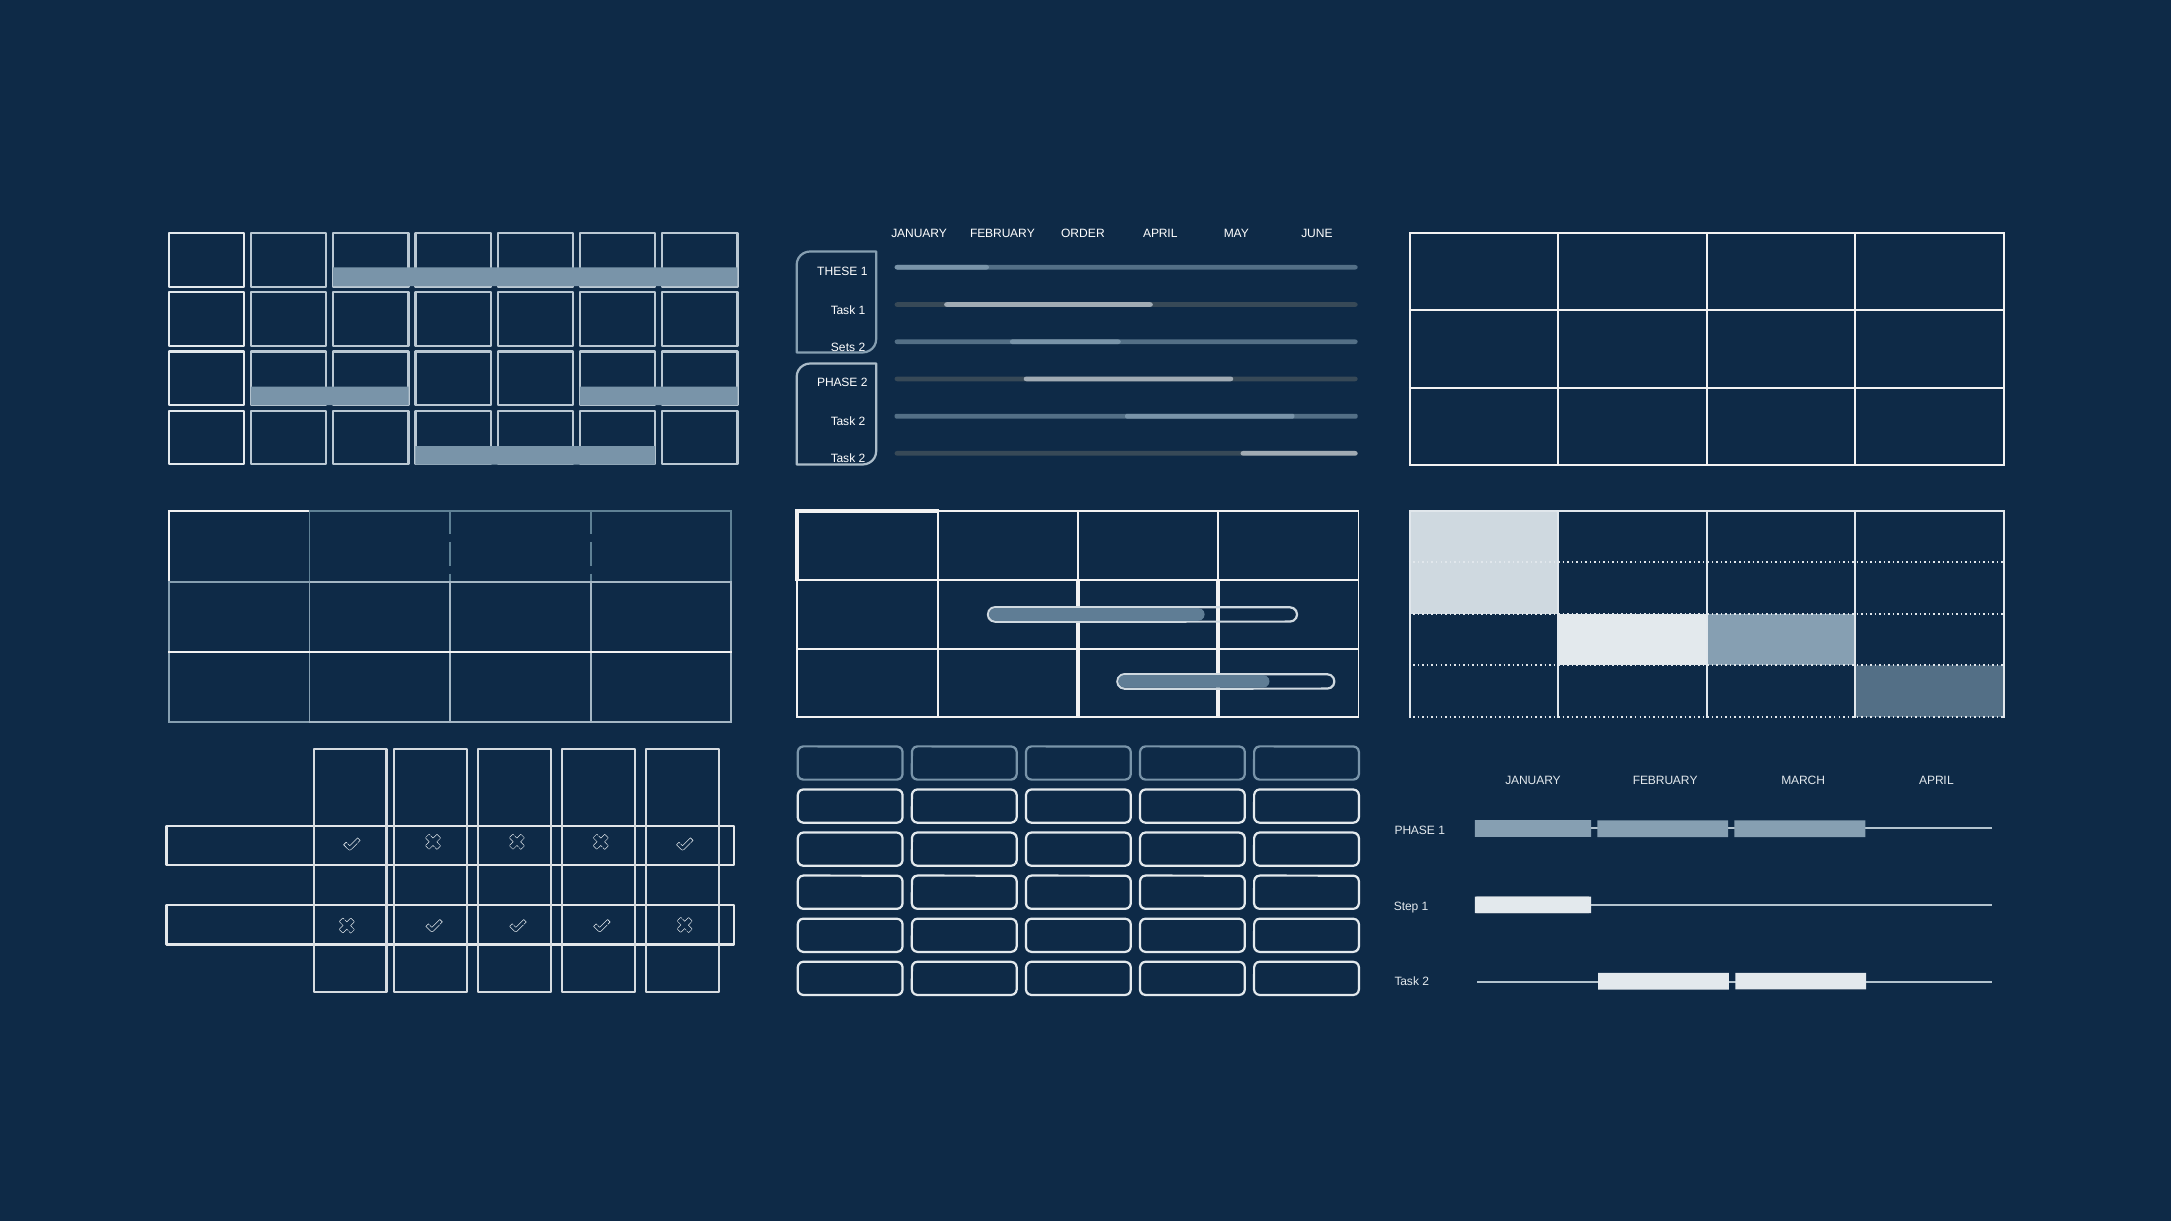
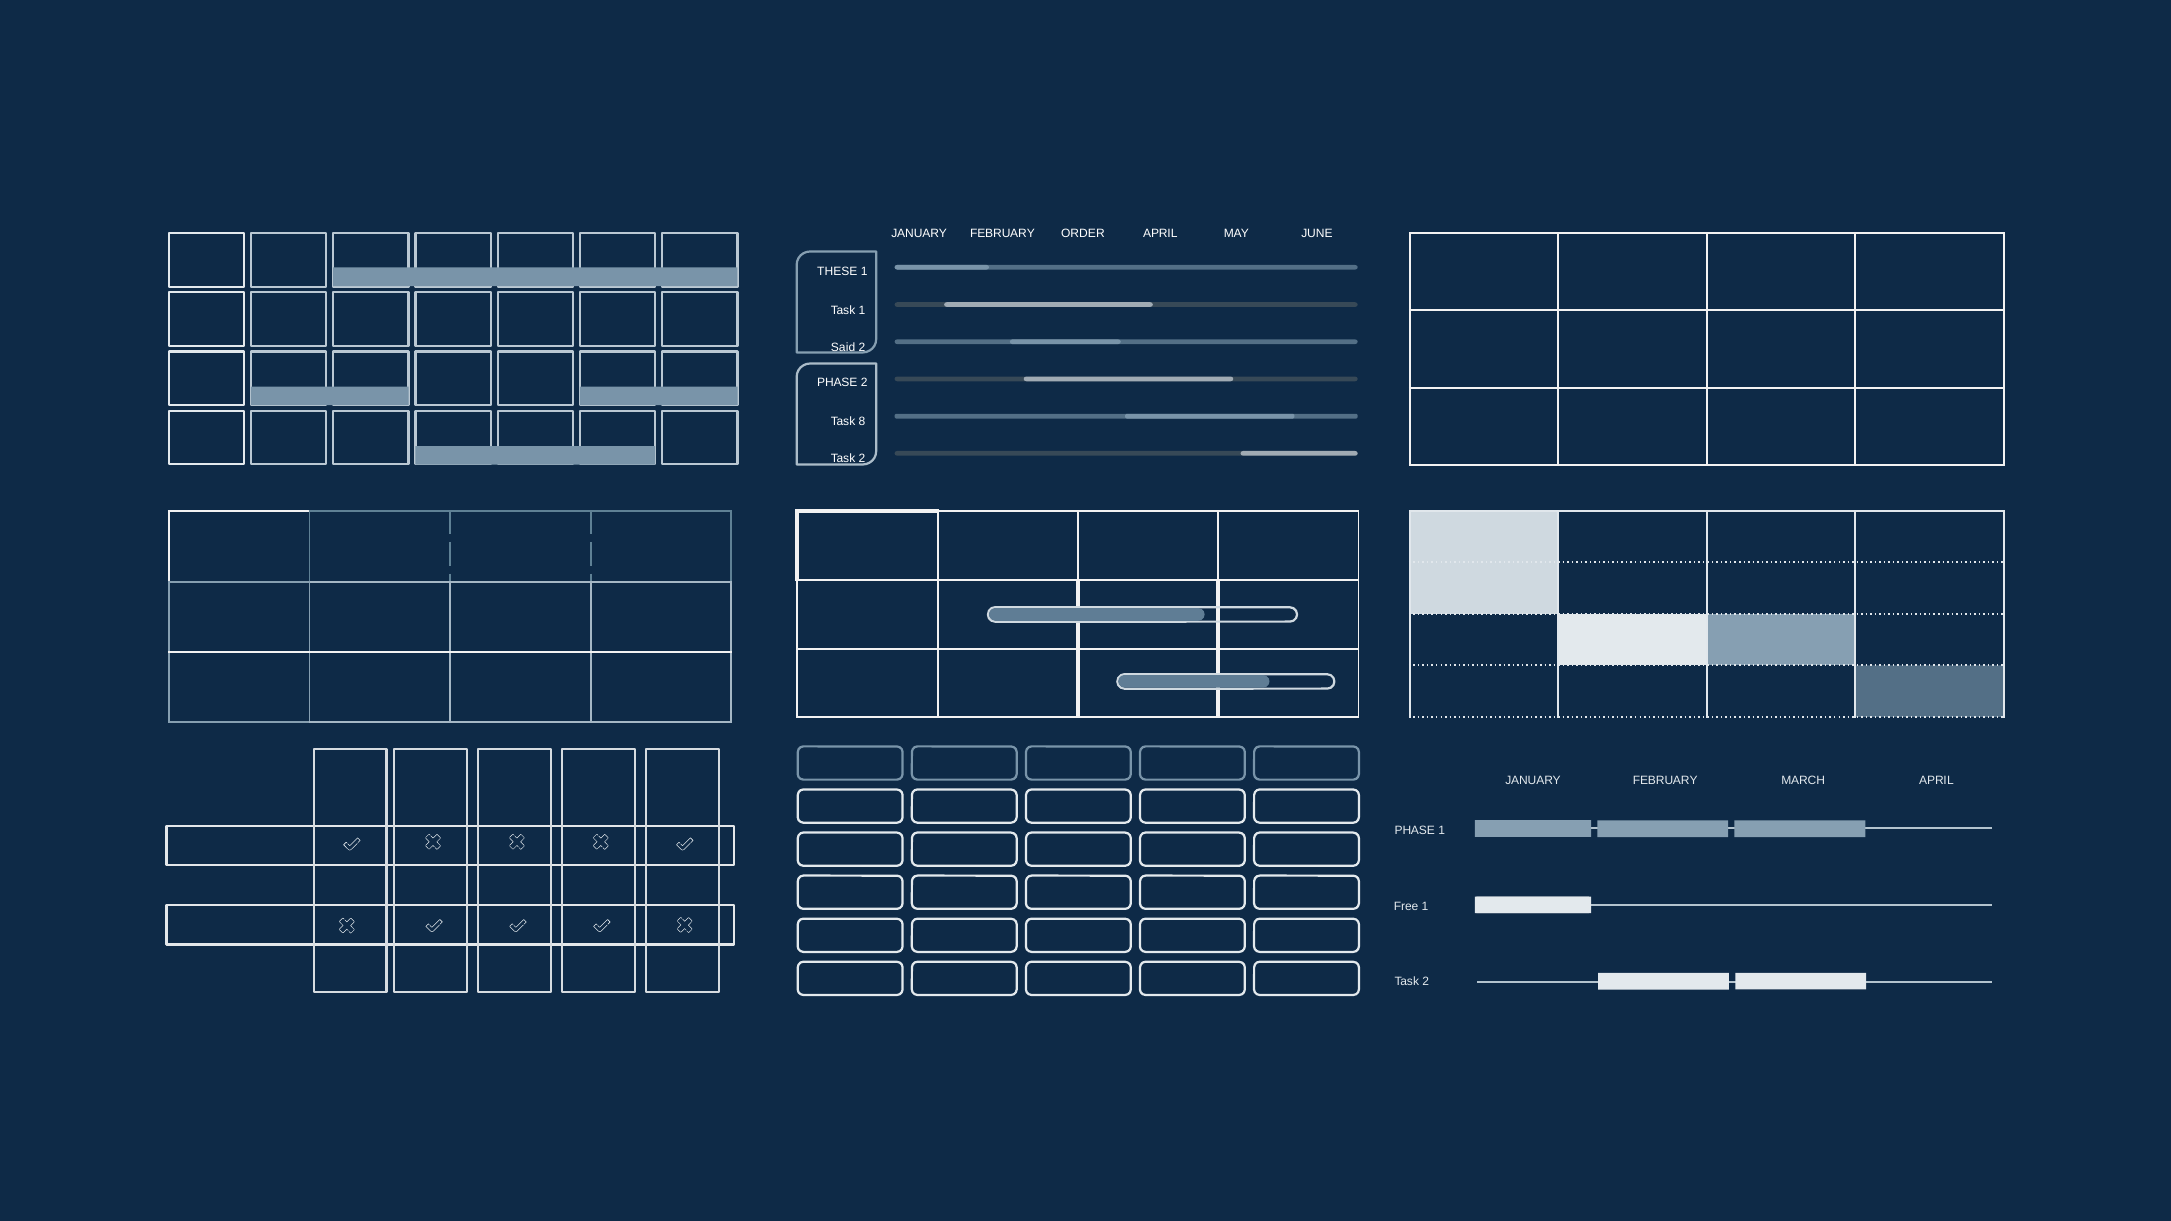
Sets: Sets -> Said (843, 347)
2: 2 -> 8 (862, 422)
Step: Step -> Free (1406, 907)
